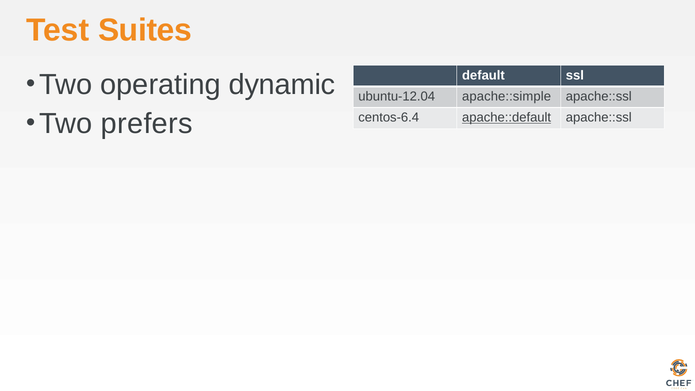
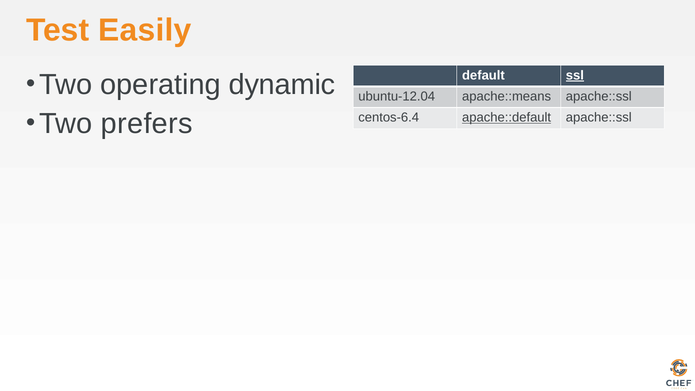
Suites: Suites -> Easily (145, 30)
ssl underline: none -> present (575, 75)
apache::simple: apache::simple -> apache::means (507, 96)
